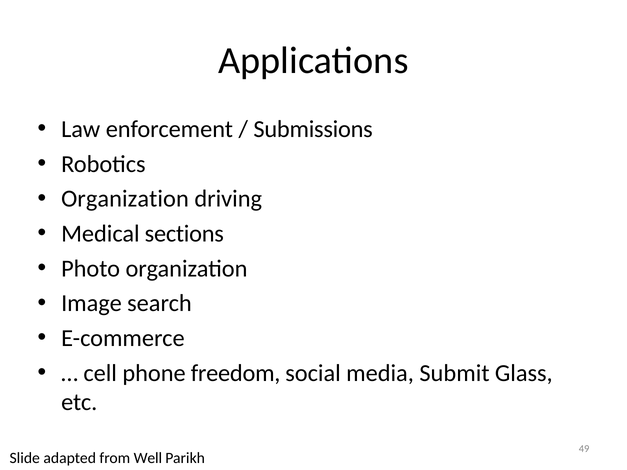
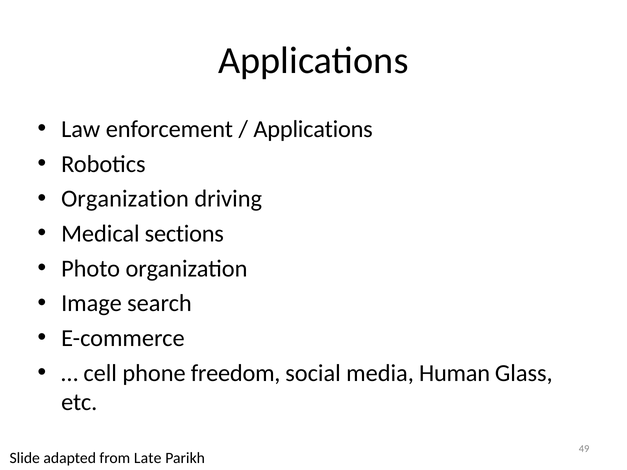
Submissions: Submissions -> Applications (313, 129)
Submit: Submit -> Human (455, 373)
Well: Well -> Late (148, 458)
